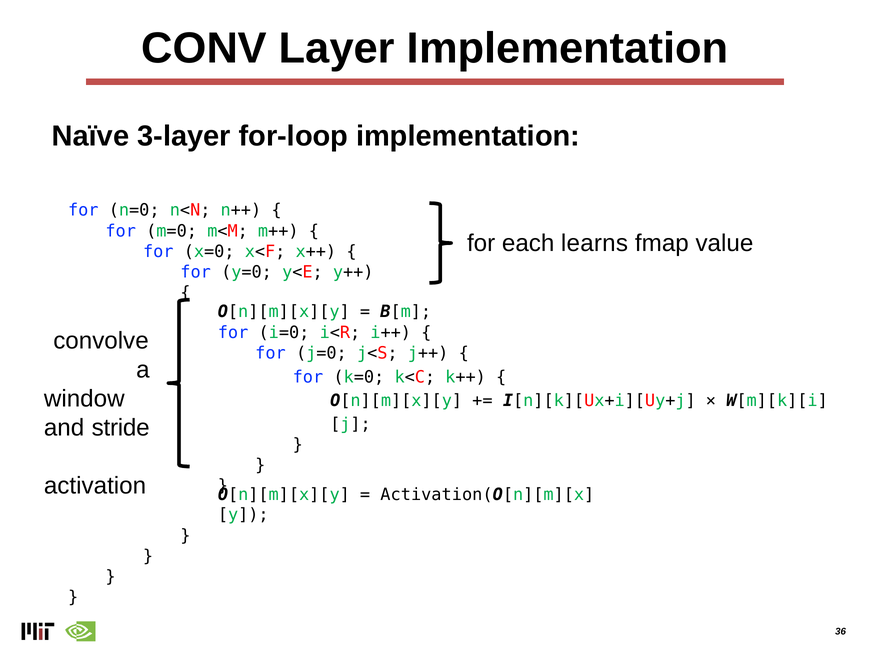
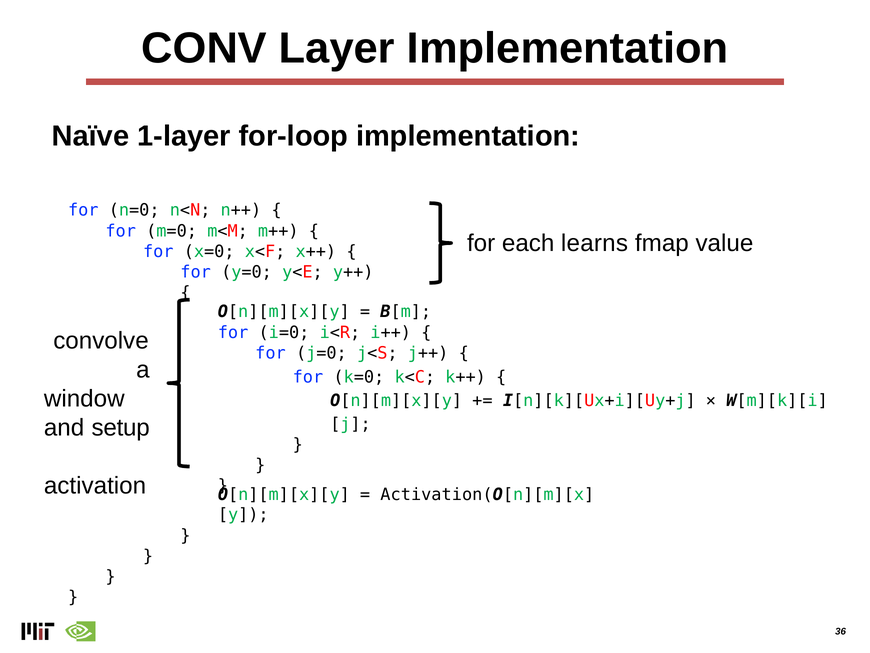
3-layer: 3-layer -> 1-layer (184, 136)
stride: stride -> setup (121, 427)
